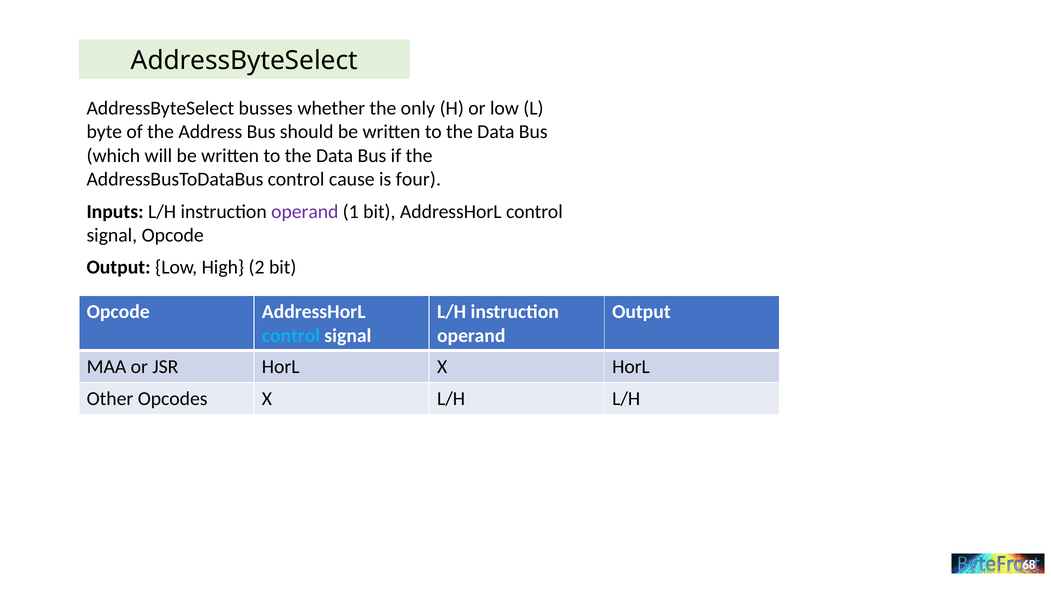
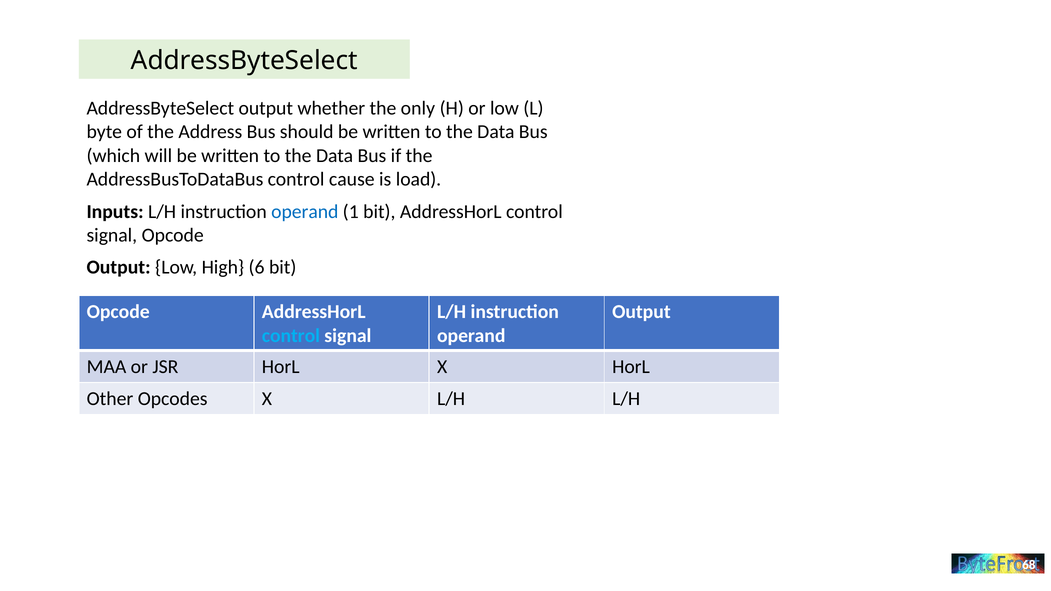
AddressByteSelect busses: busses -> output (266, 108)
four: four -> load (419, 179)
operand colour: purple -> blue (305, 212)
2: 2 -> 6 (257, 268)
